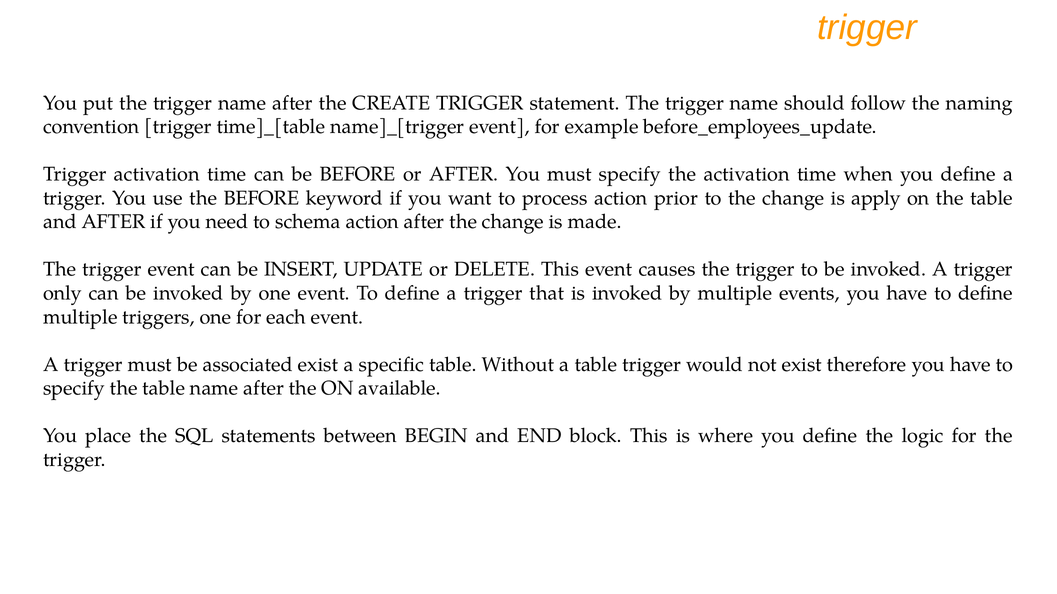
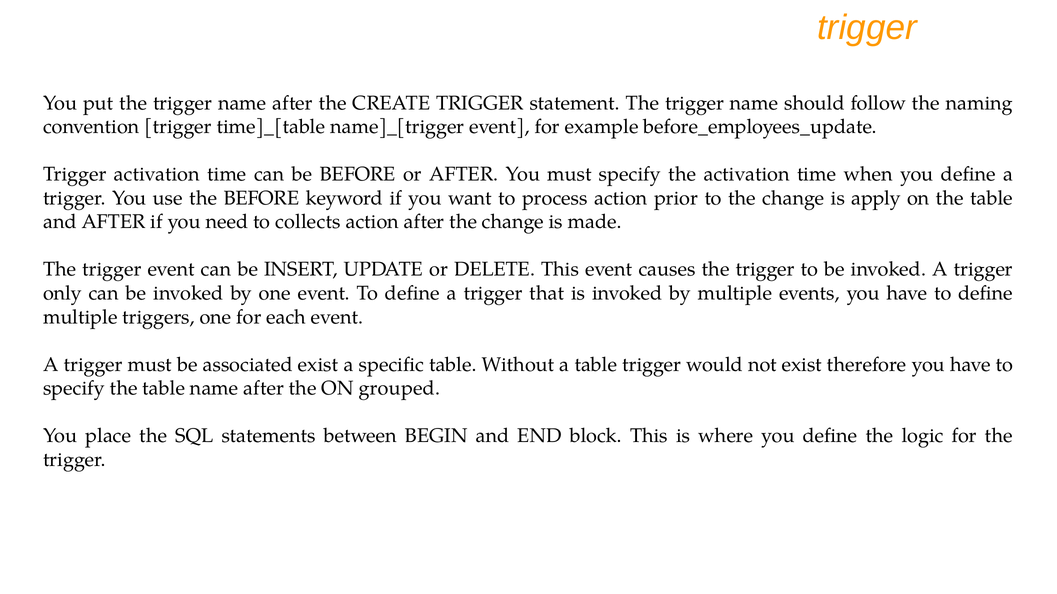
schema: schema -> collects (308, 222)
available: available -> grouped (399, 389)
